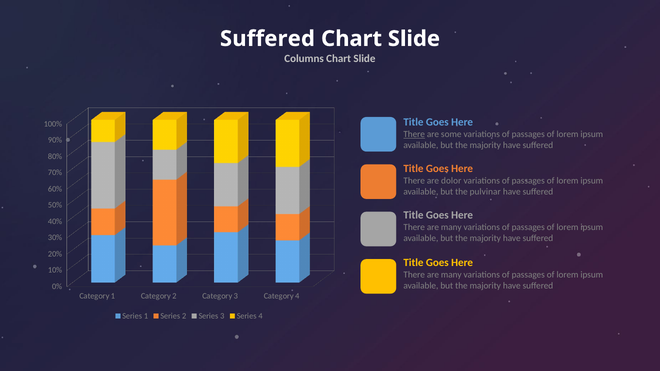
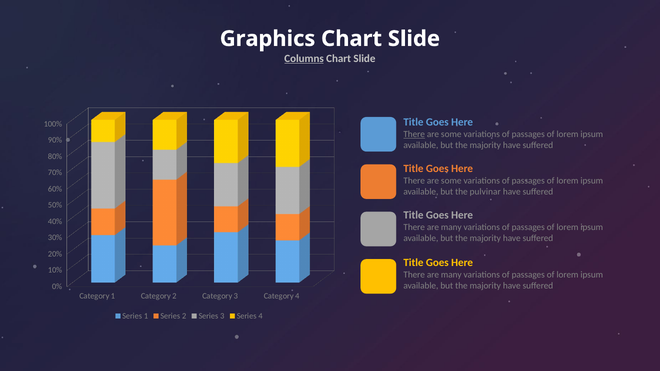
Suffered: Suffered -> Graphics (268, 39)
Columns underline: none -> present (304, 59)
dolor: dolor -> some (451, 181)
